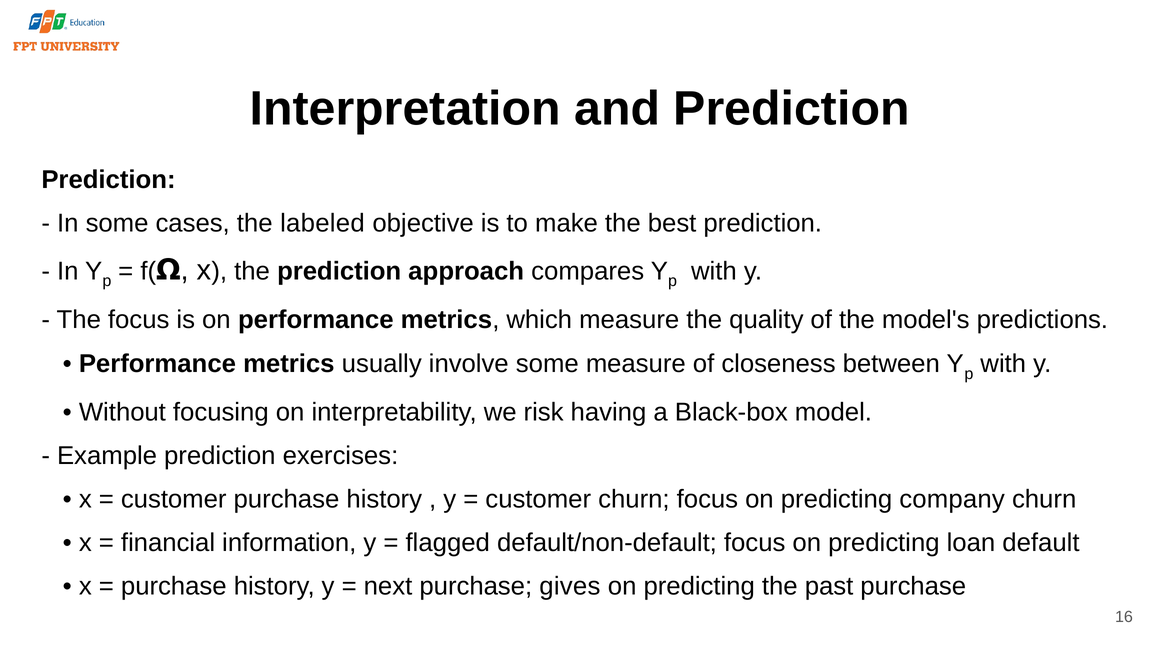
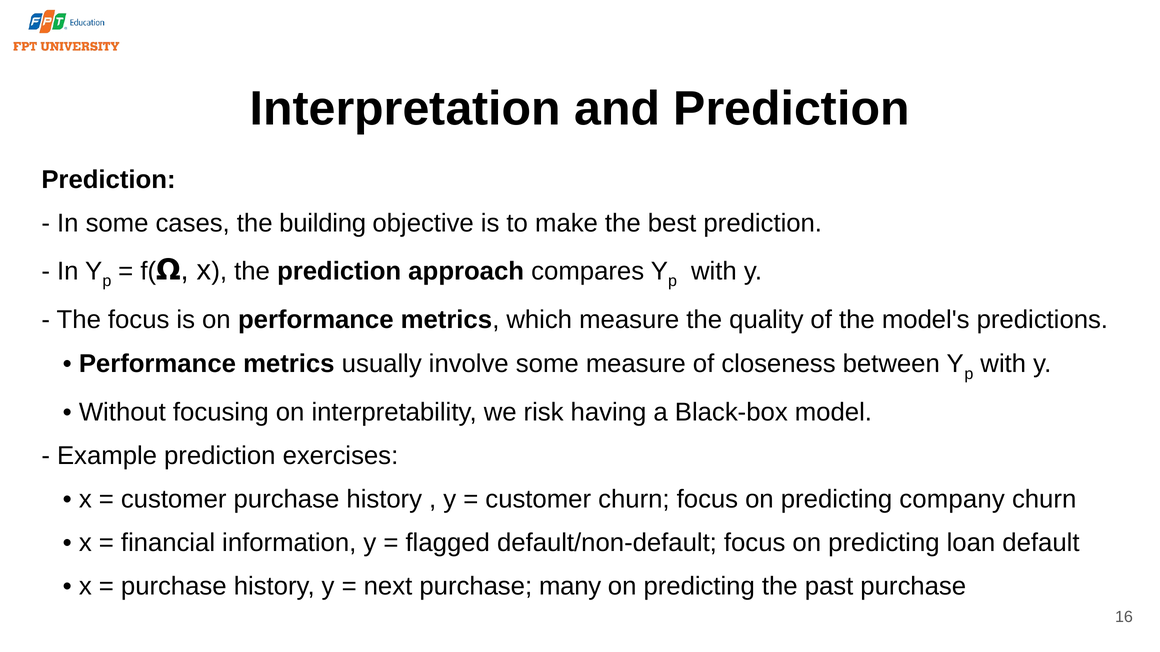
labeled: labeled -> building (323, 223)
gives: gives -> many (570, 587)
